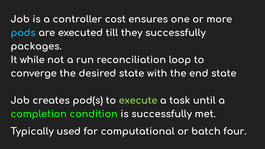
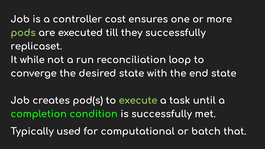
pods colour: light blue -> light green (23, 33)
packages: packages -> replicaset (36, 46)
four: four -> that (235, 132)
